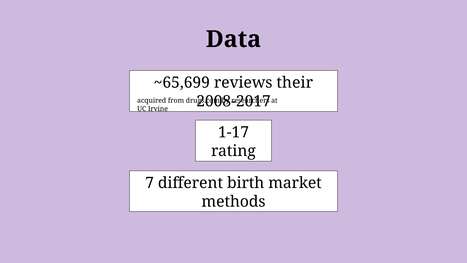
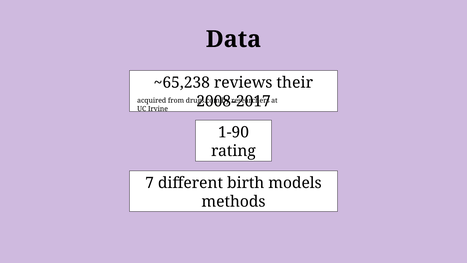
~65,699: ~65,699 -> ~65,238 (182, 83)
1-17: 1-17 -> 1-90 (234, 132)
market: market -> models (295, 183)
